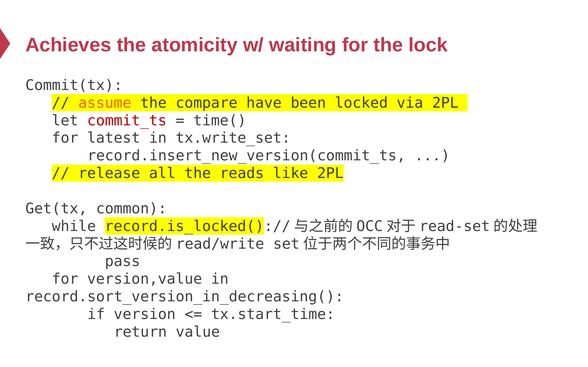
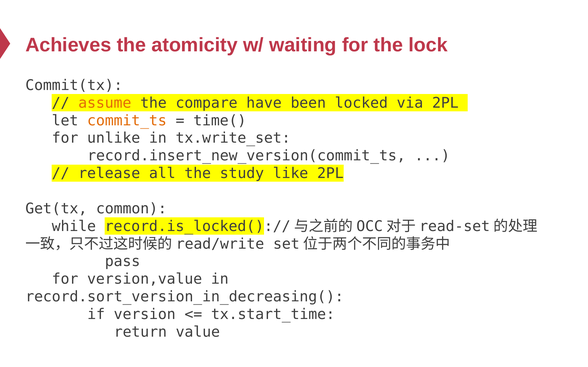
commit_ts colour: red -> orange (127, 121)
latest: latest -> unlike (114, 138)
reads: reads -> study (242, 174)
